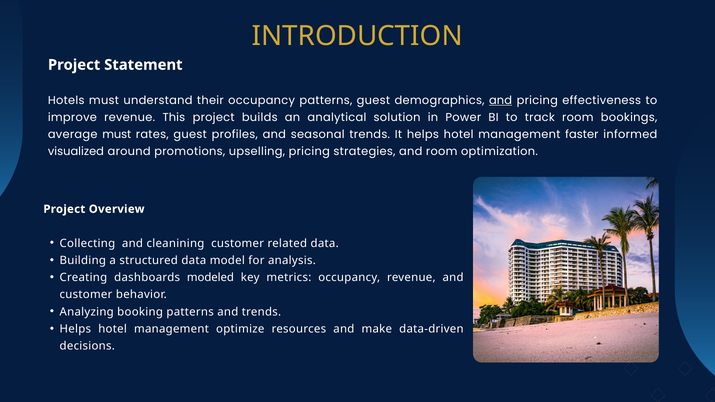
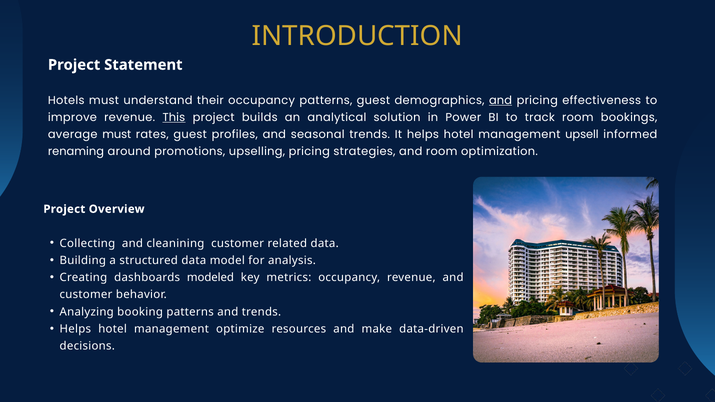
This underline: none -> present (174, 117)
faster: faster -> upsell (582, 135)
visualized: visualized -> renaming (76, 152)
